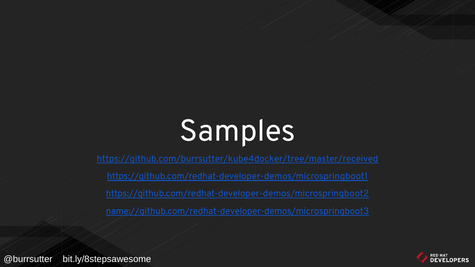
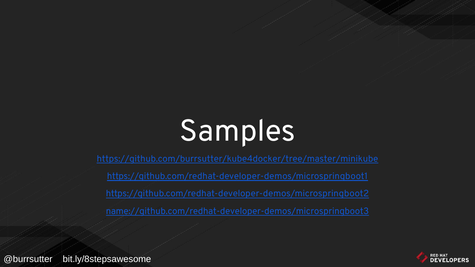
https://github.com/burrsutter/kube4docker/tree/master/received: https://github.com/burrsutter/kube4docker/tree/master/received -> https://github.com/burrsutter/kube4docker/tree/master/minikube (237, 159)
